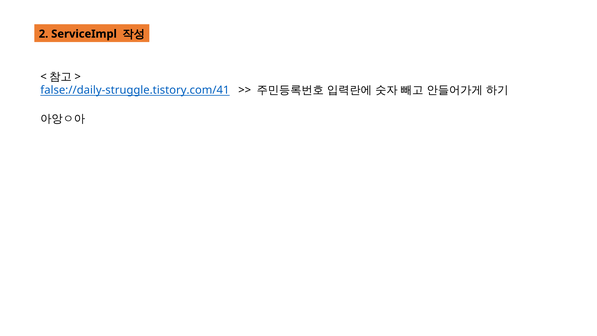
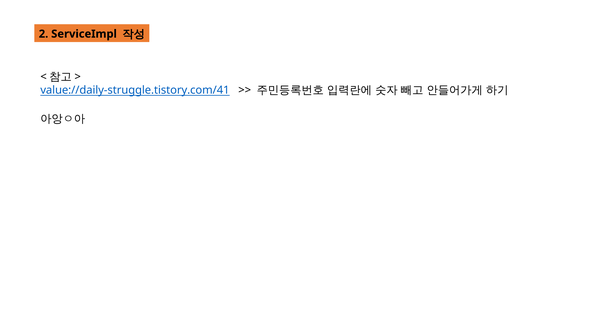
false://daily-struggle.tistory.com/41: false://daily-struggle.tistory.com/41 -> value://daily-struggle.tistory.com/41 (135, 90)
